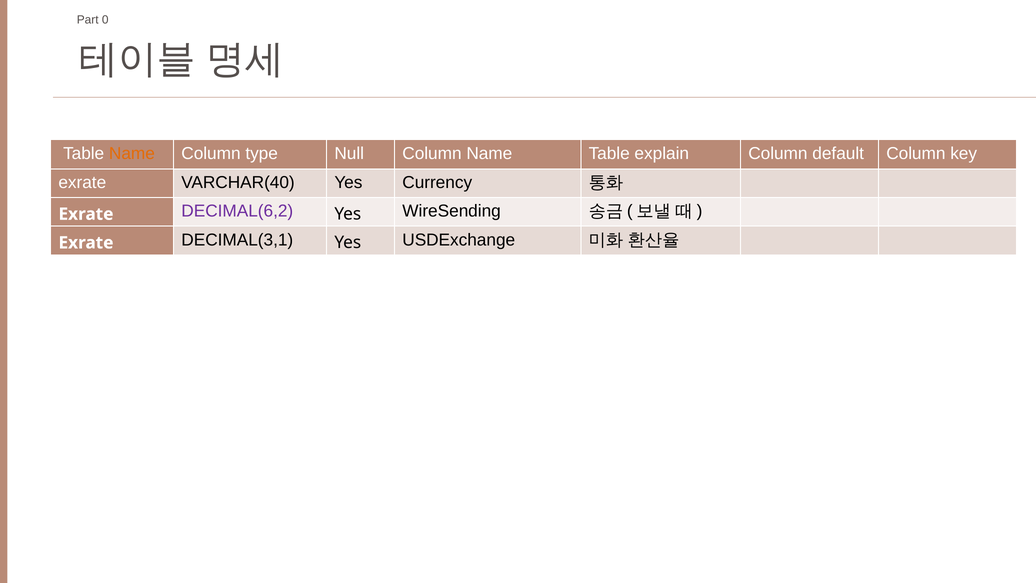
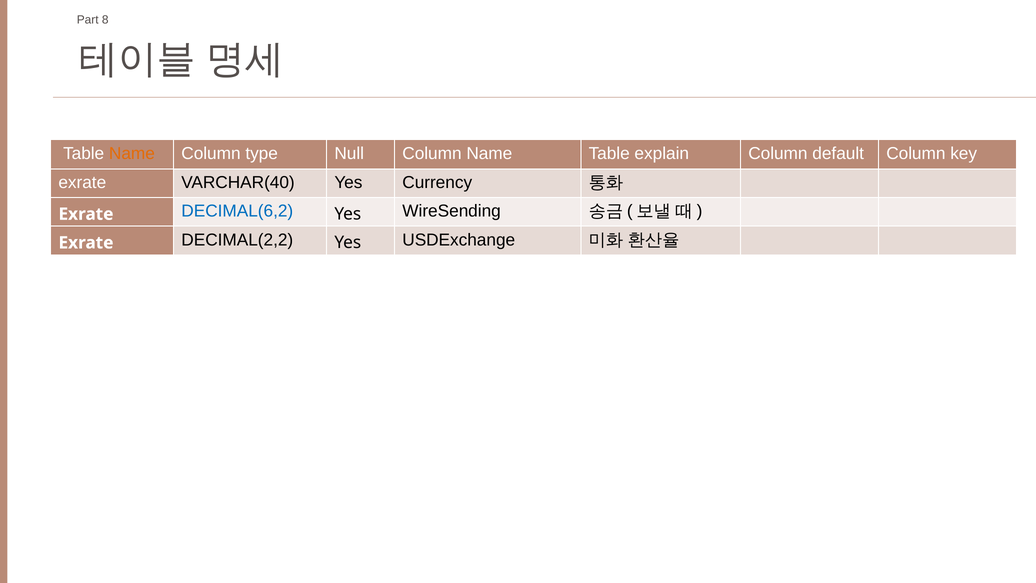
0: 0 -> 8 (105, 20)
DECIMAL(6,2 colour: purple -> blue (237, 211)
DECIMAL(3,1: DECIMAL(3,1 -> DECIMAL(2,2 (237, 240)
